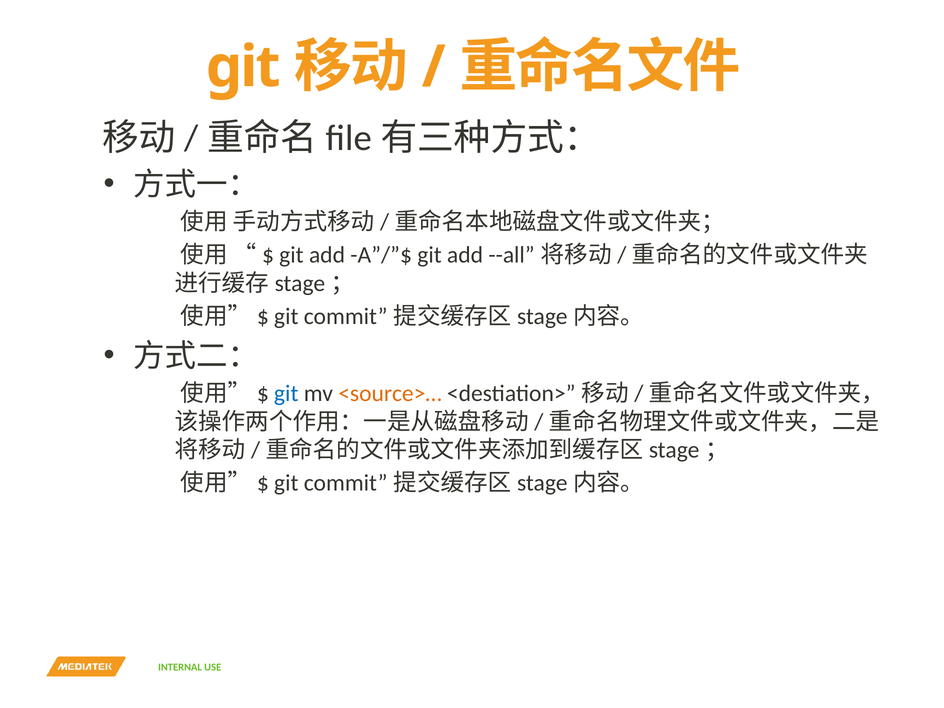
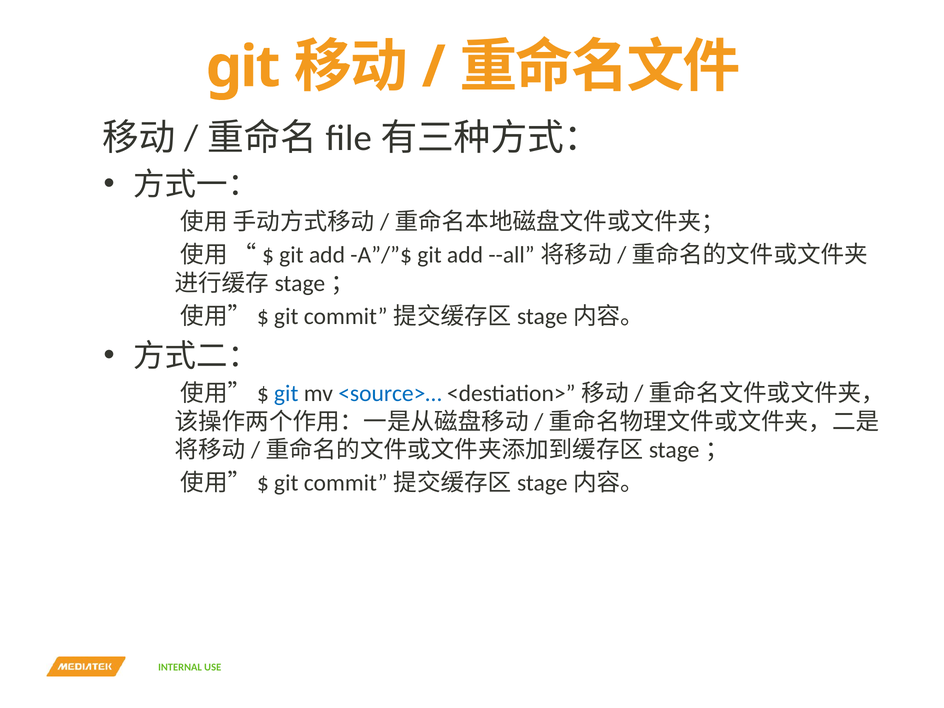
<source>… colour: orange -> blue (390, 393)
